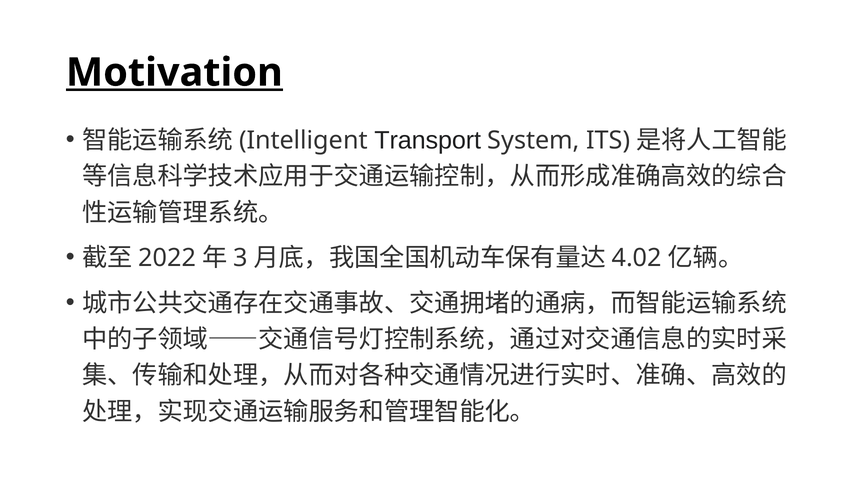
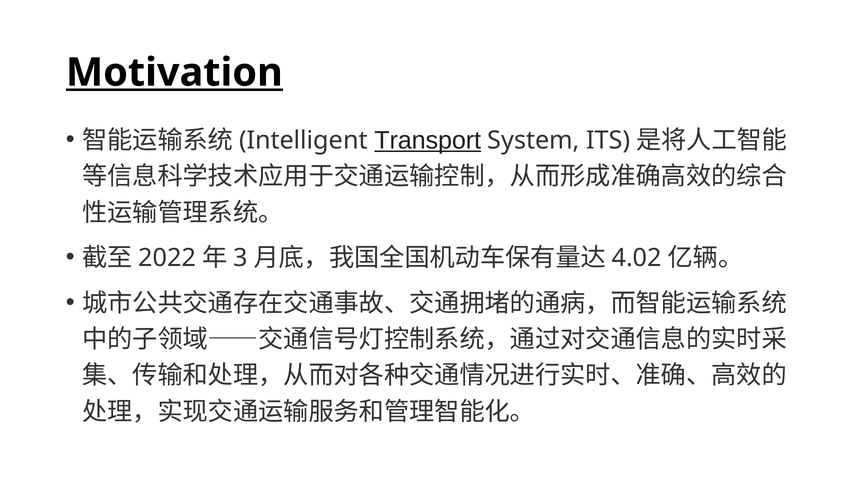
Transport underline: none -> present (428, 140)
